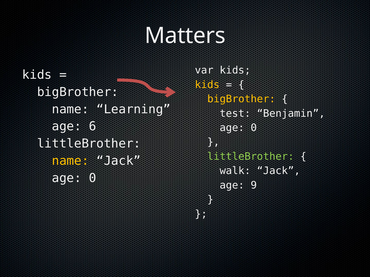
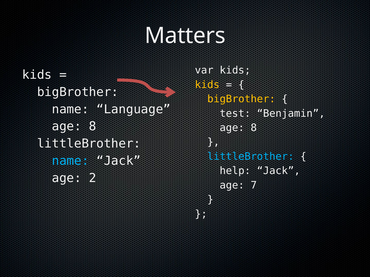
Learning: Learning -> Language (134, 109)
6: 6 -> 8 (93, 127)
0: 0 -> 8 (254, 128)
littleBrother colour: light green -> light blue (251, 157)
name colour: yellow -> light blue (70, 161)
walk: walk -> help (235, 171)
0: 0 -> 2 (93, 178)
9: 9 -> 7 (254, 186)
